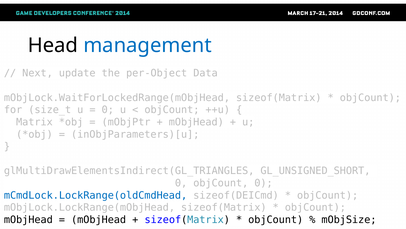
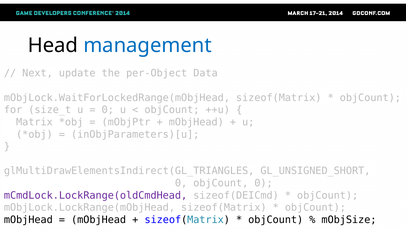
mCmdLock.LockRange(oldCmdHead colour: blue -> purple (96, 195)
